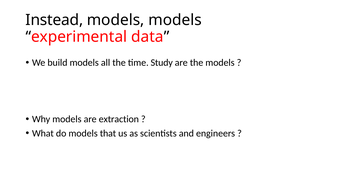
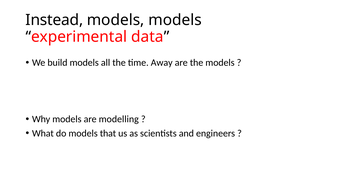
Study: Study -> Away (162, 63)
extraction: extraction -> modelling (119, 119)
